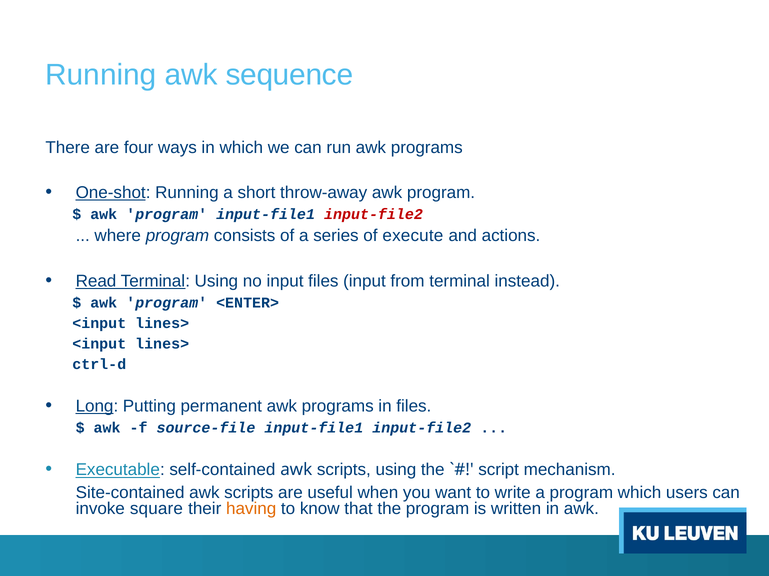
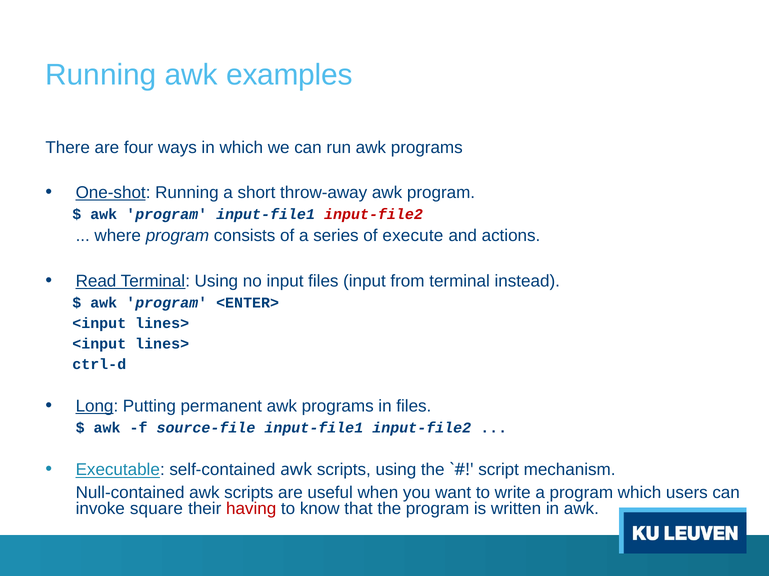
sequence: sequence -> examples (289, 75)
Site-contained: Site-contained -> Null-contained (130, 493)
having colour: orange -> red (251, 509)
